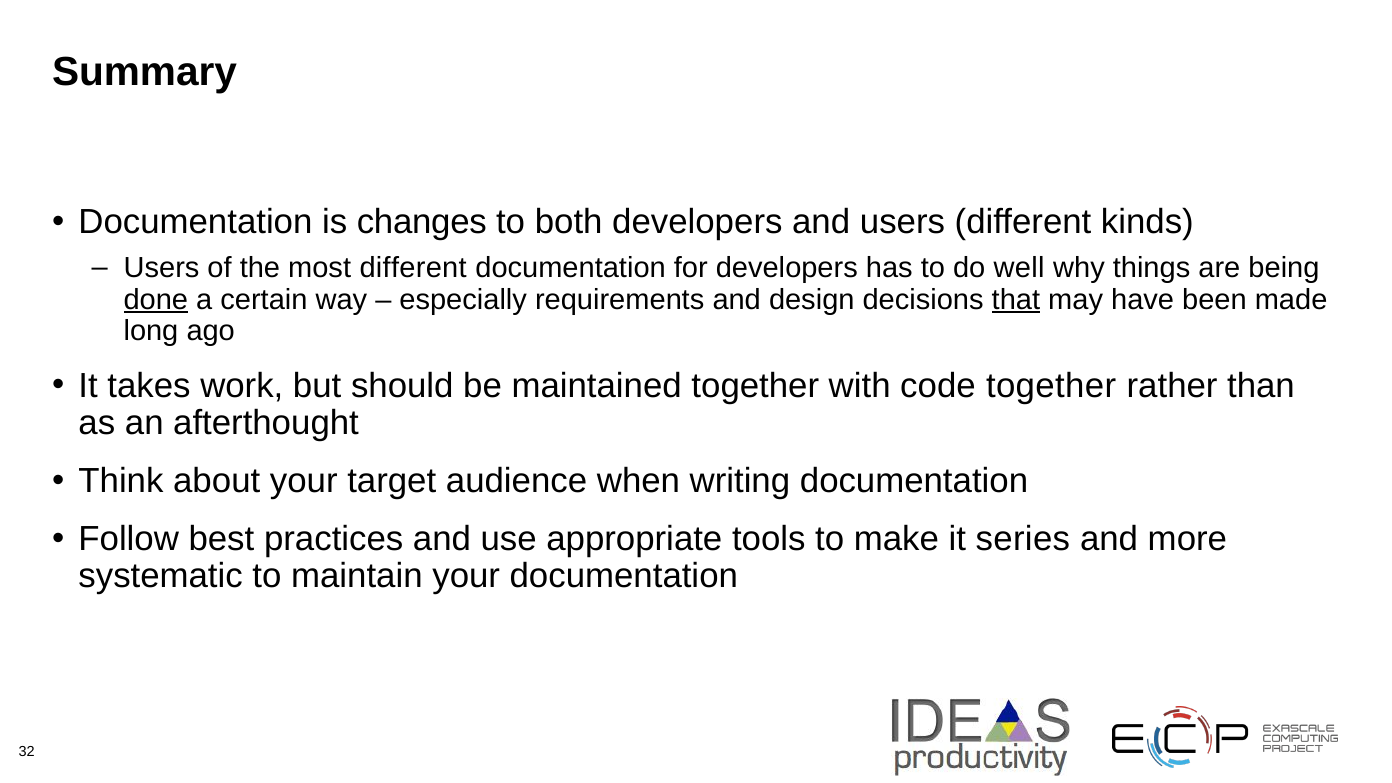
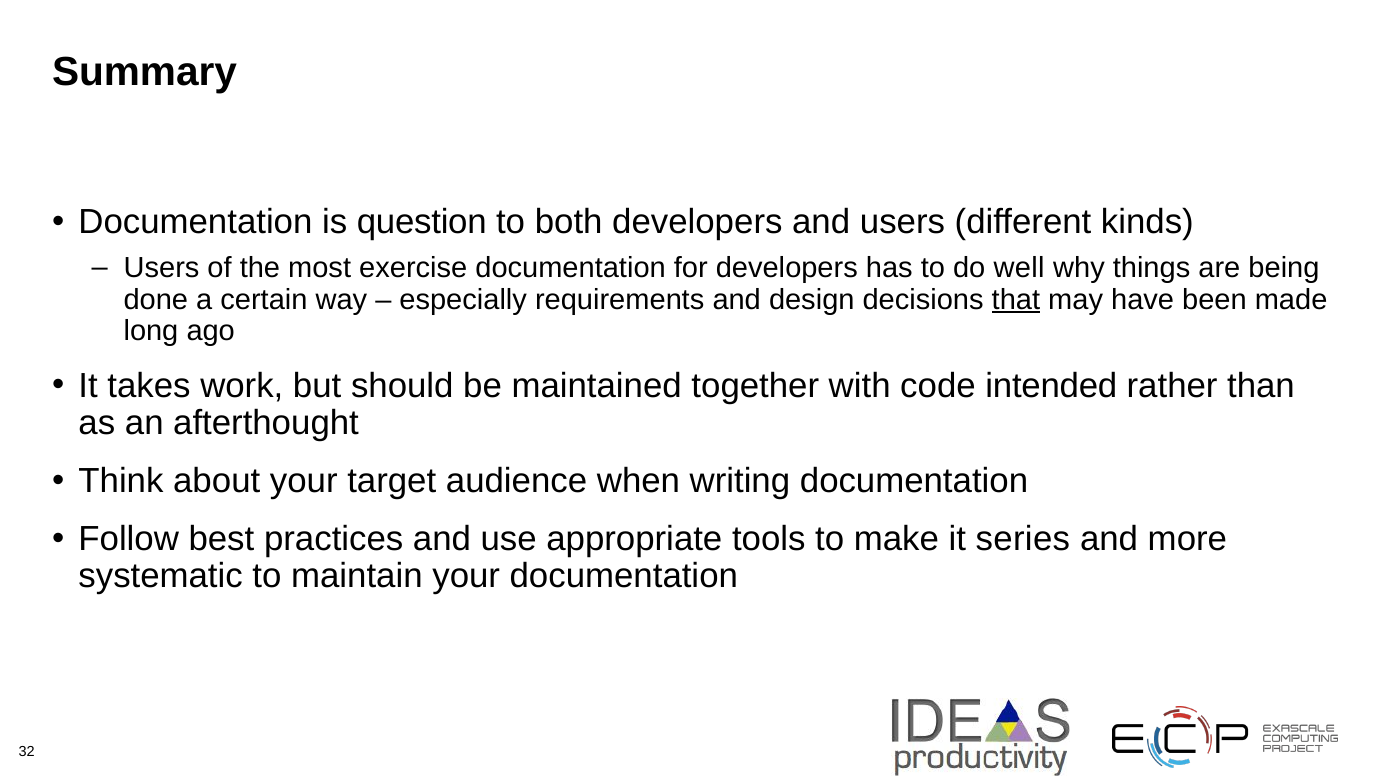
changes: changes -> question (422, 222)
most different: different -> exercise (413, 268)
done underline: present -> none (156, 300)
code together: together -> intended (1051, 386)
